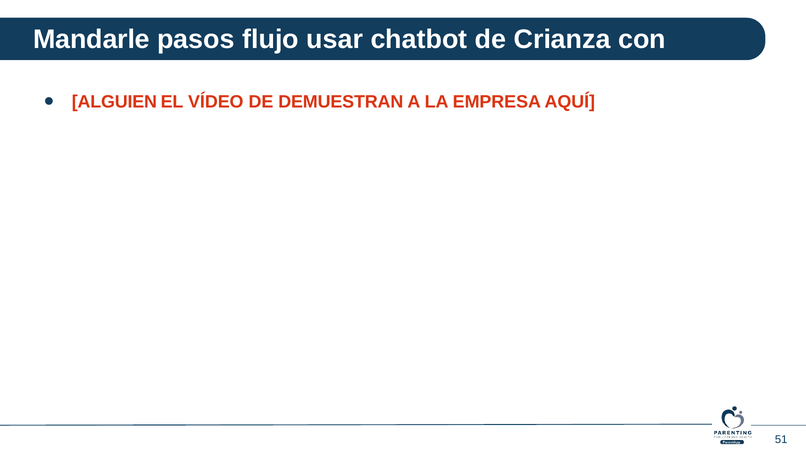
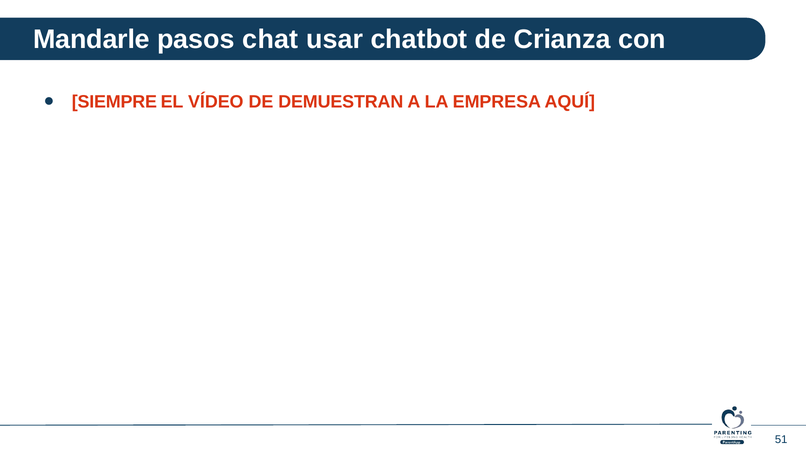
flujo: flujo -> chat (270, 39)
ALGUIEN: ALGUIEN -> SIEMPRE (114, 102)
